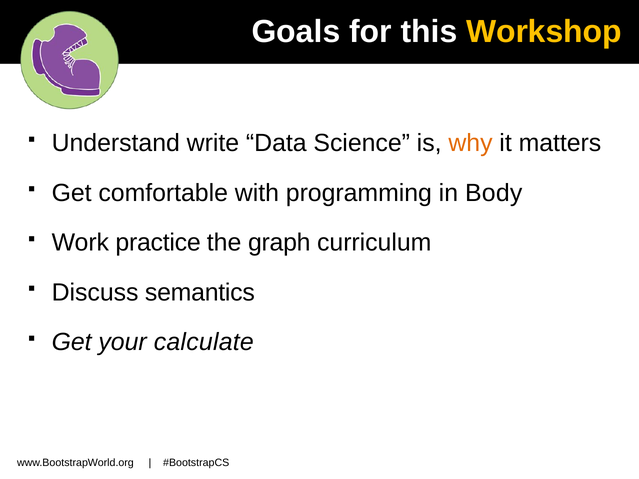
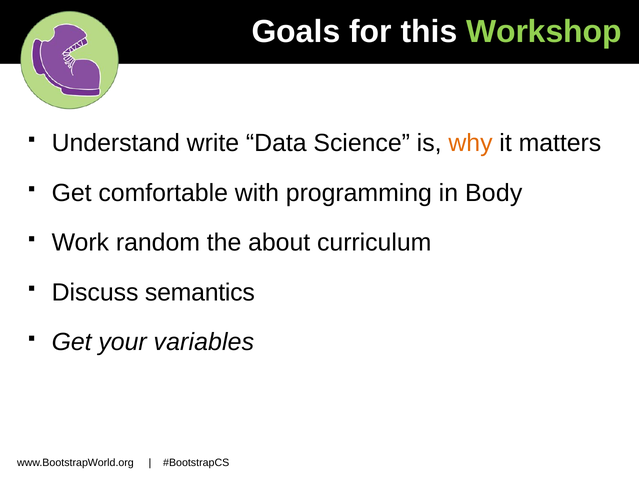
Workshop colour: yellow -> light green (544, 31)
practice: practice -> random (158, 243)
graph: graph -> about (279, 243)
calculate: calculate -> variables (204, 342)
